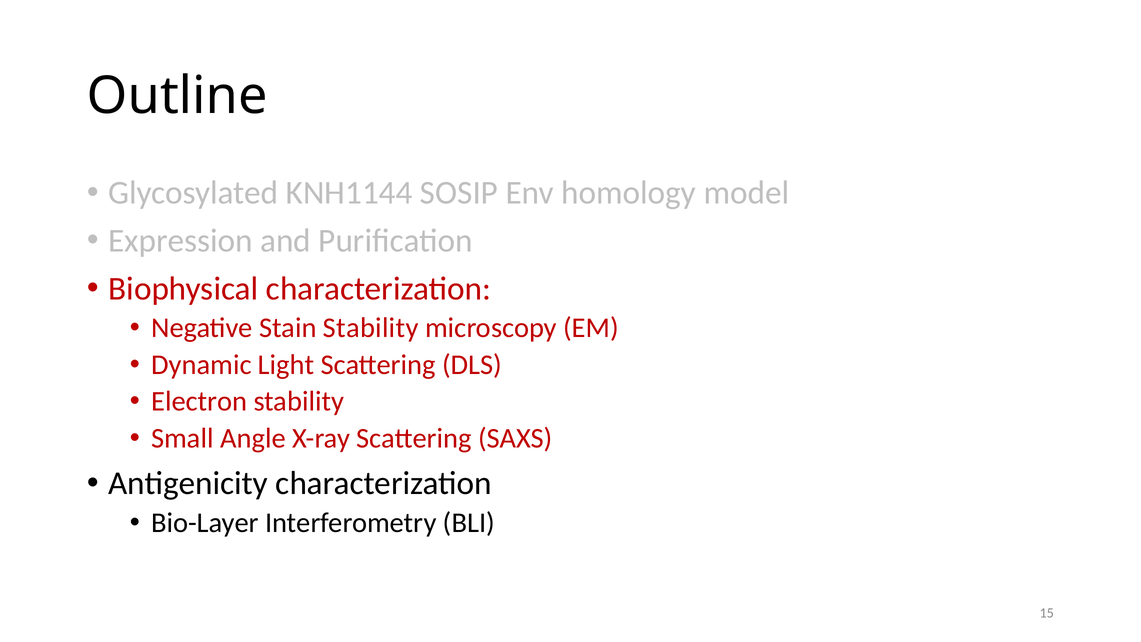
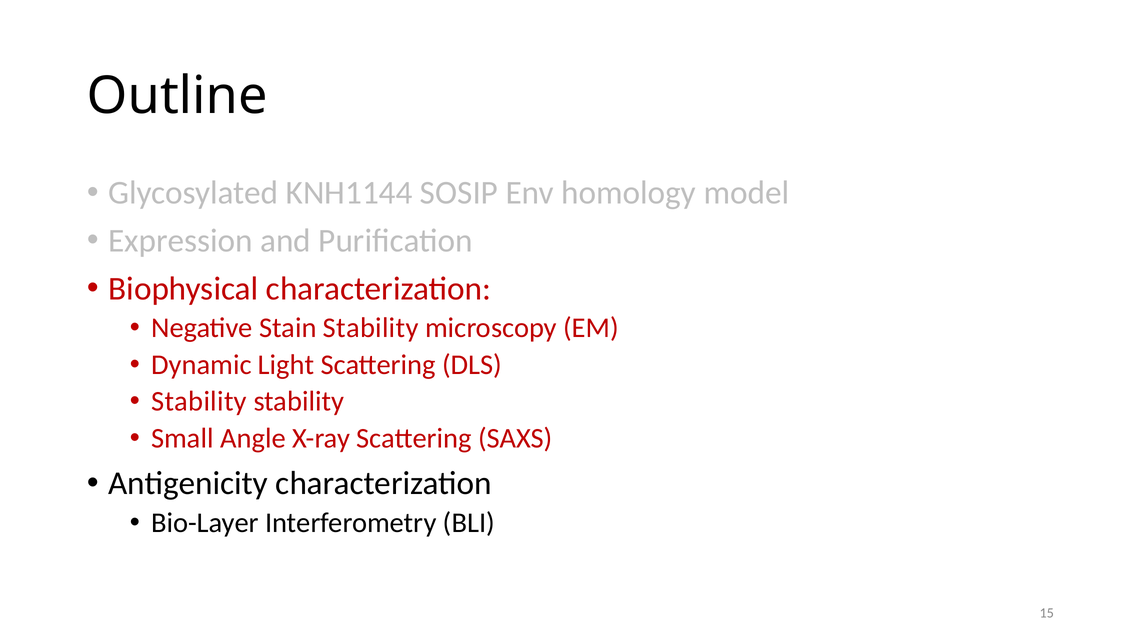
Electron: Electron -> Stability (199, 401)
